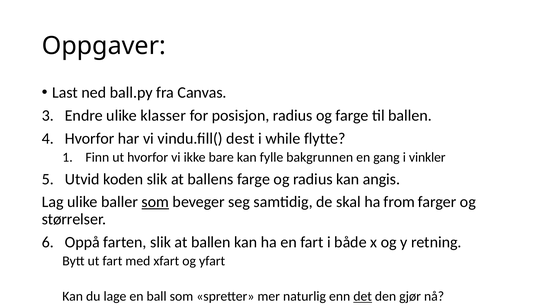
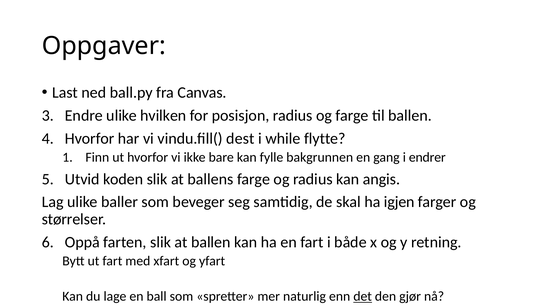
klasser: klasser -> hvilken (163, 116)
vinkler: vinkler -> endrer (427, 157)
som underline: present -> none (155, 202)
from: from -> igjen (399, 202)
